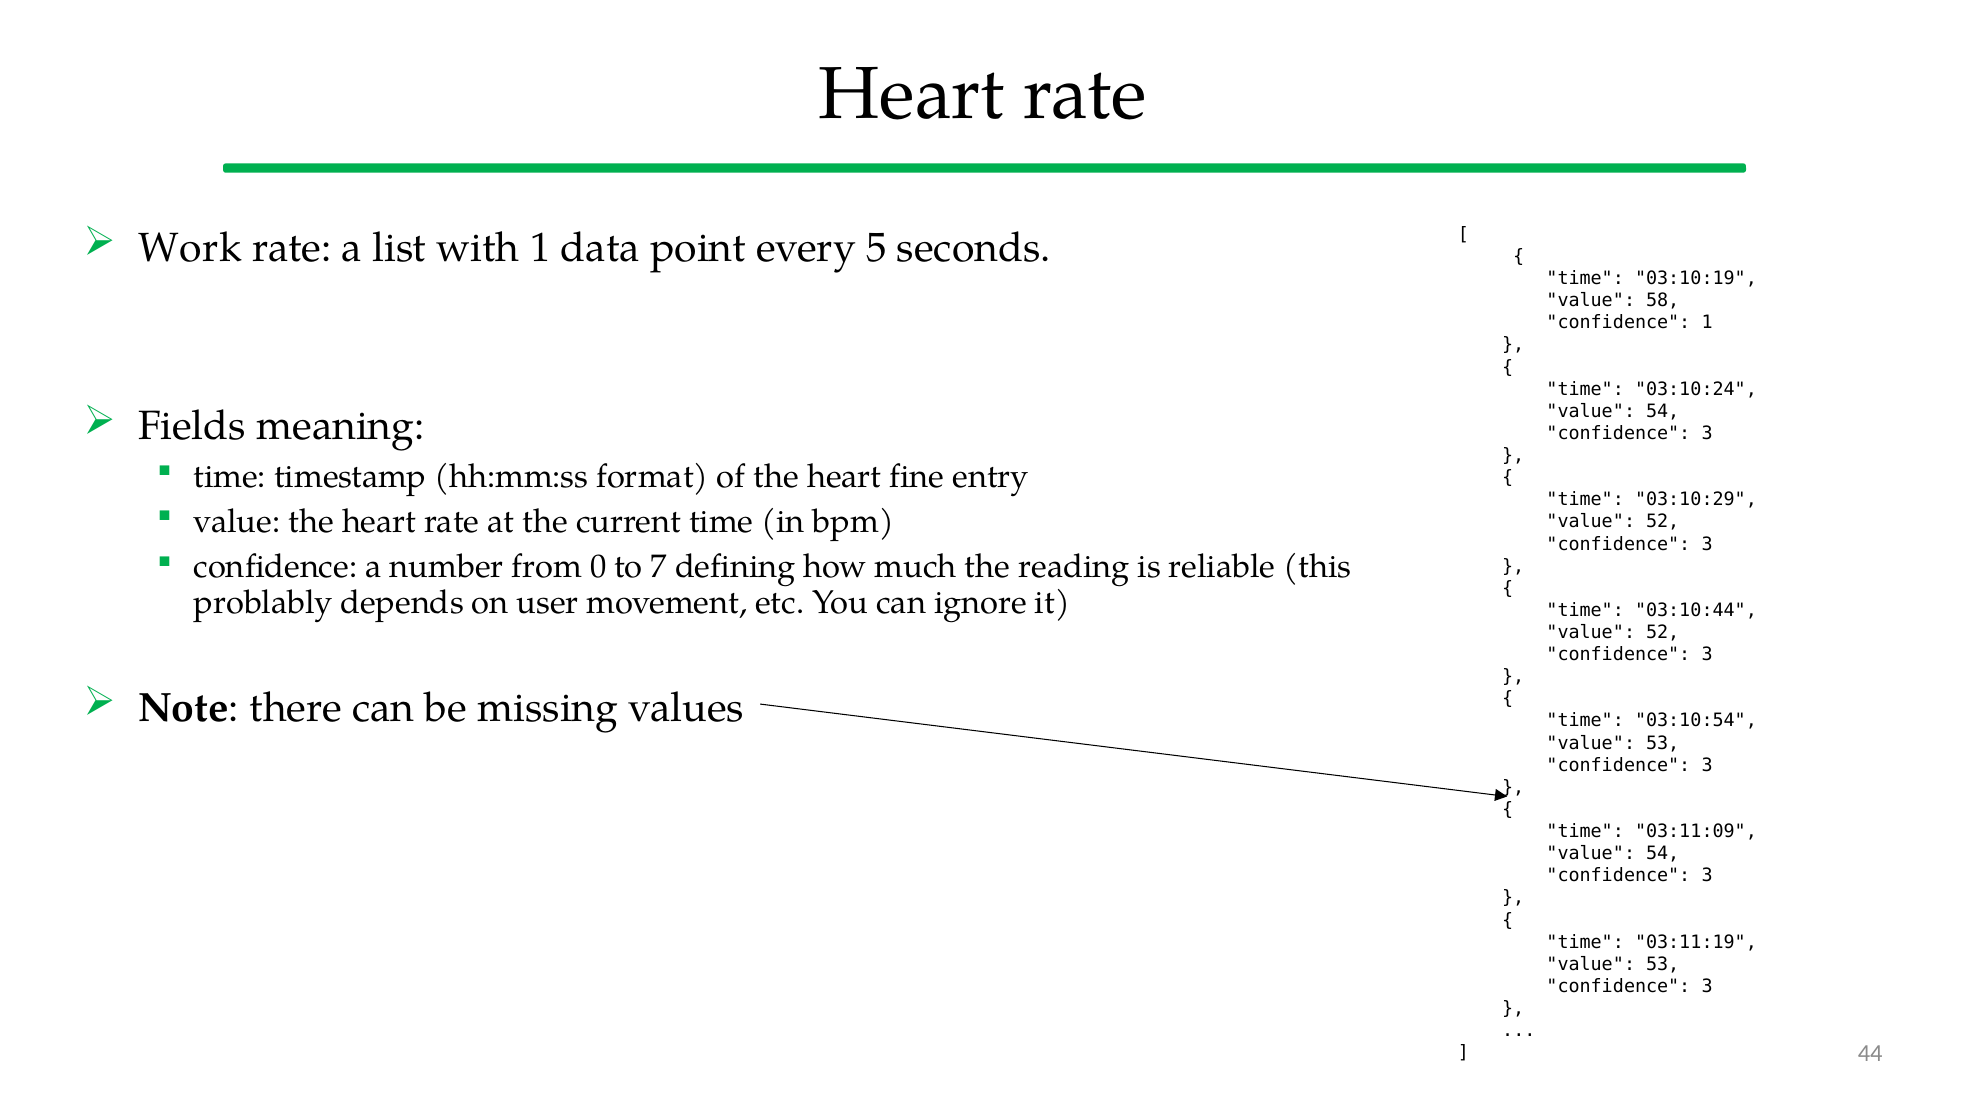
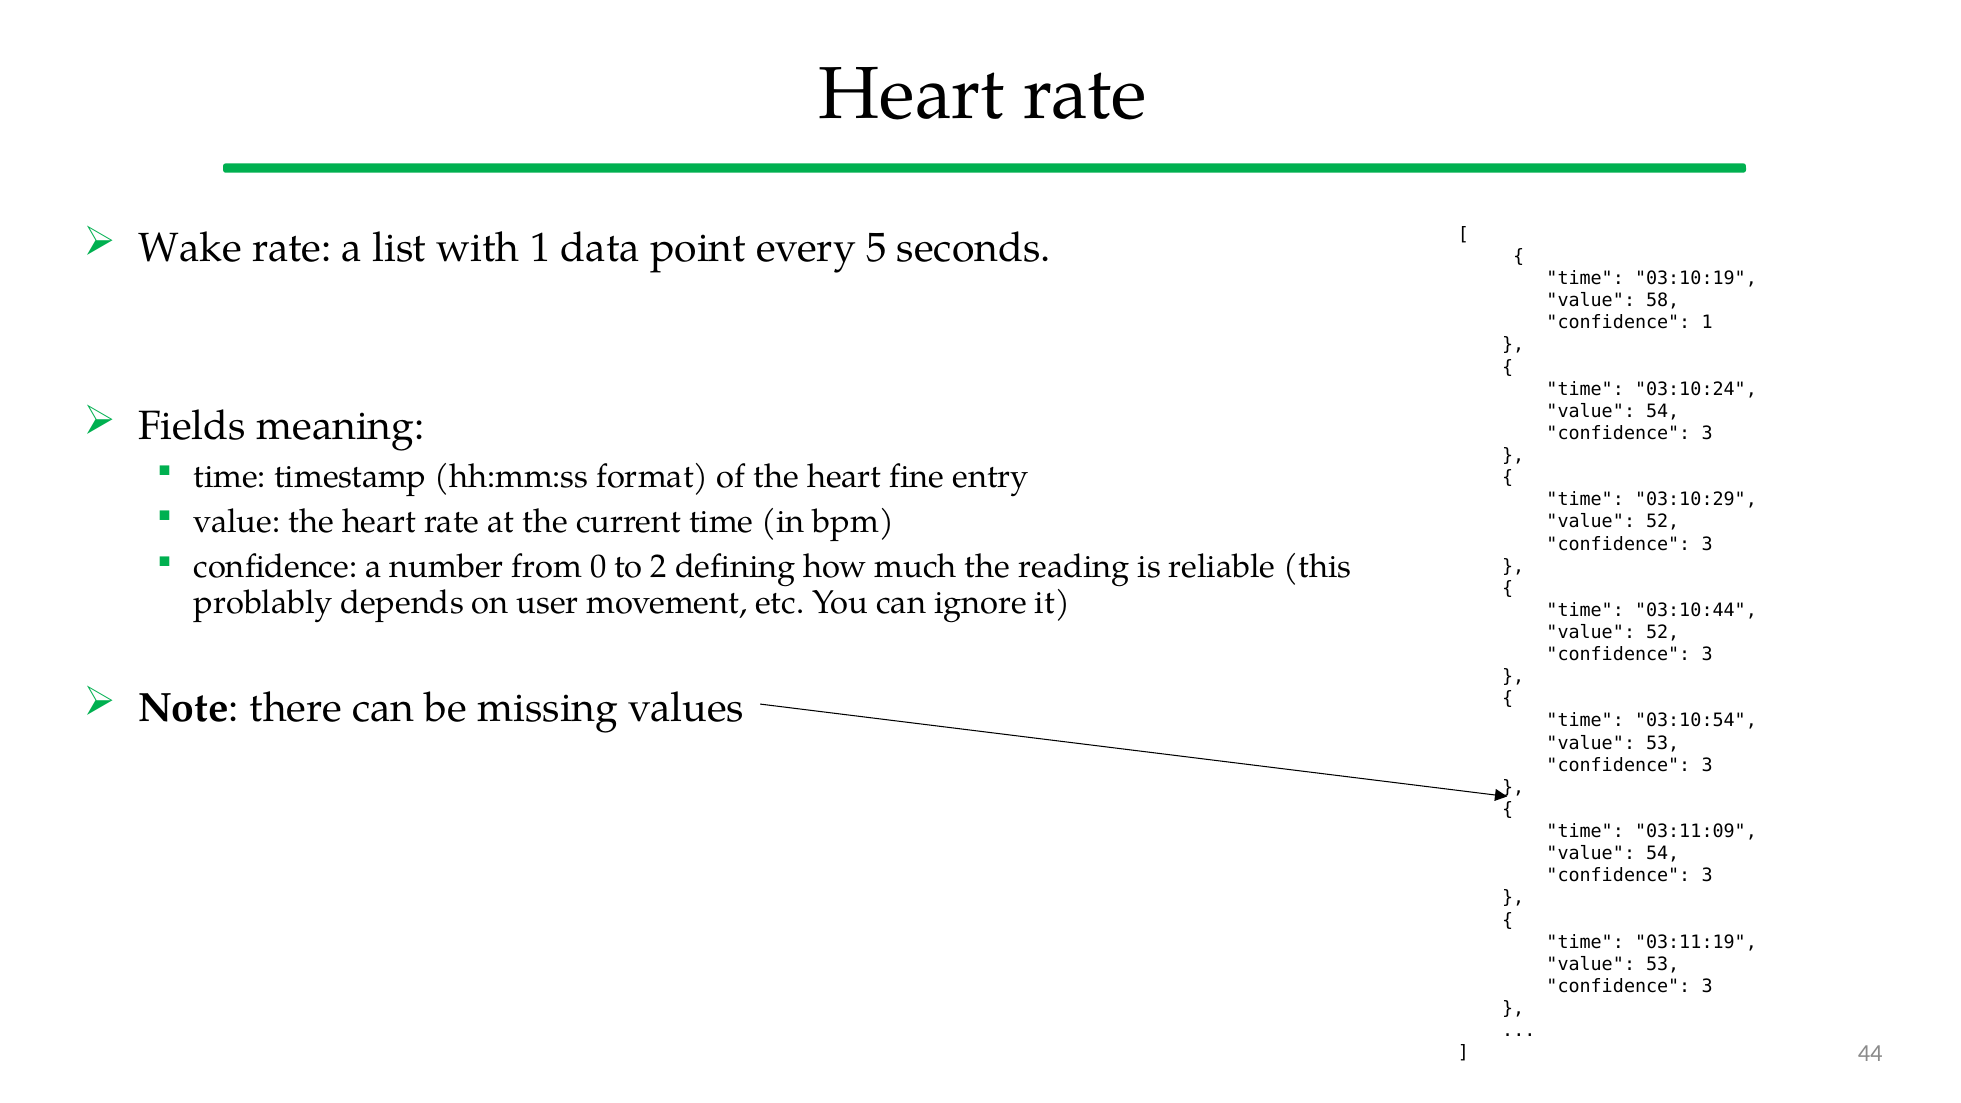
Work: Work -> Wake (190, 248)
7: 7 -> 2 (659, 567)
